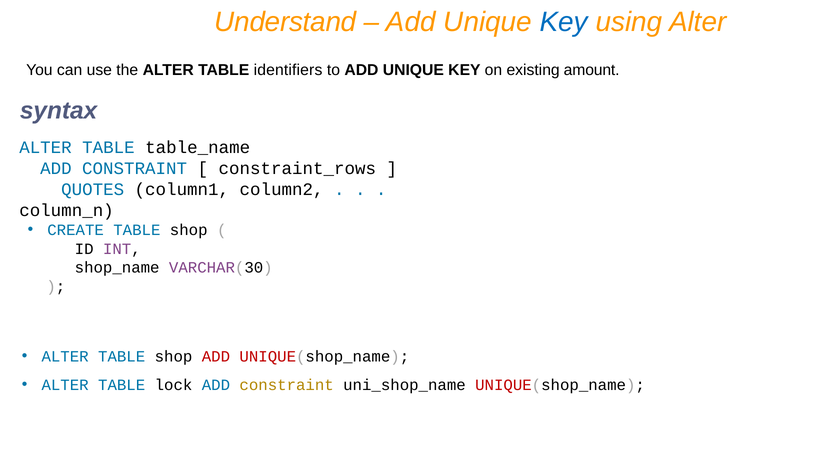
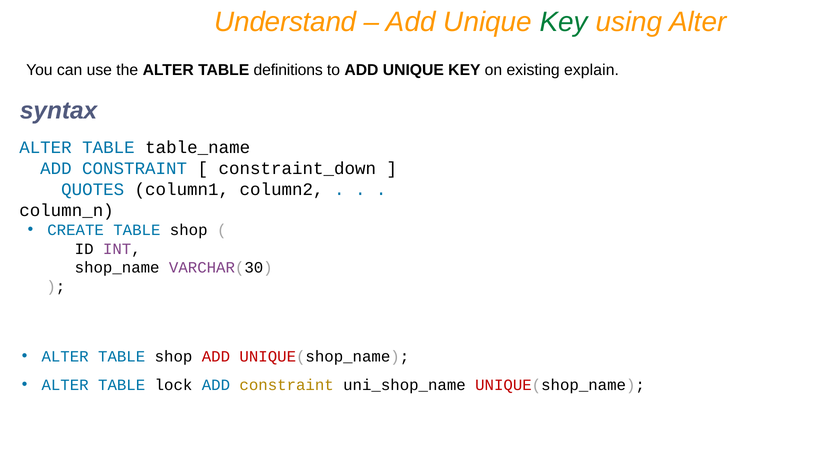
Key colour: blue -> green (564, 22)
identifiers: identifiers -> definitions (288, 70)
amount: amount -> explain (592, 70)
constraint_rows: constraint_rows -> constraint_down (297, 168)
